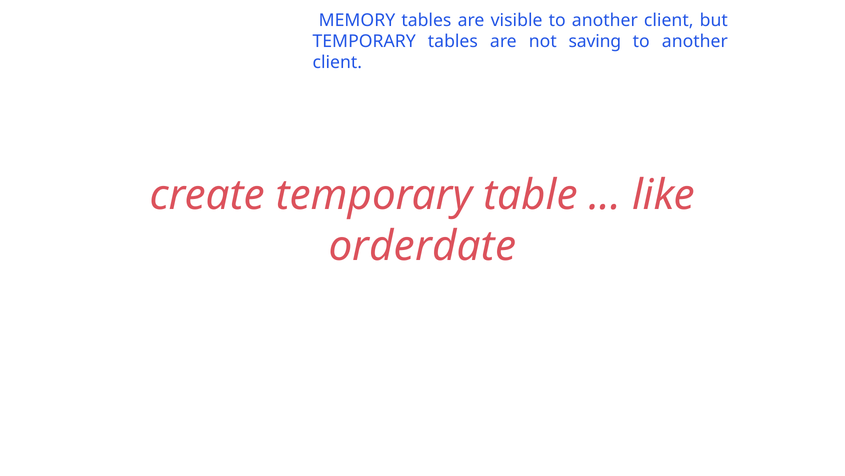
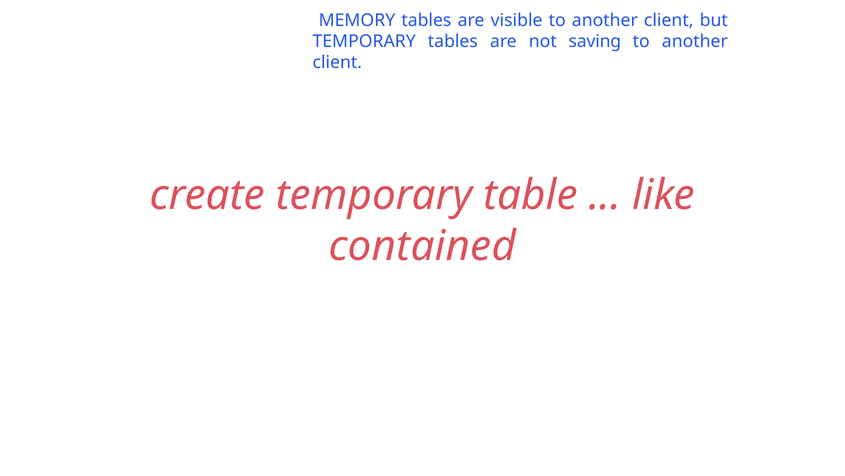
orderdate: orderdate -> contained (422, 246)
